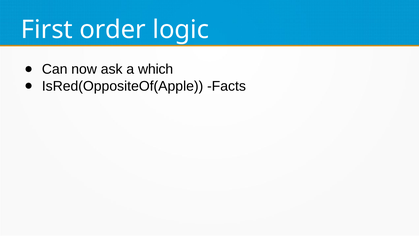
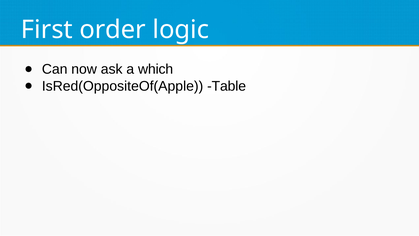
Facts: Facts -> Table (227, 86)
